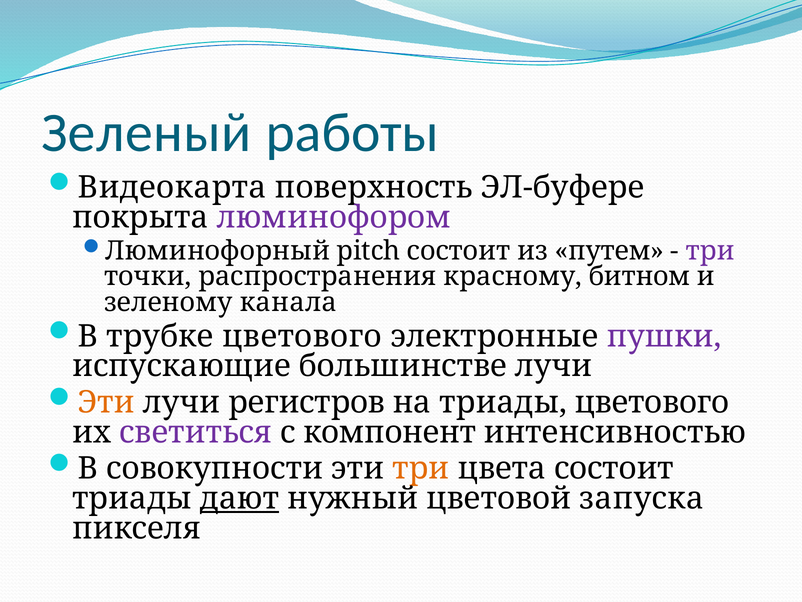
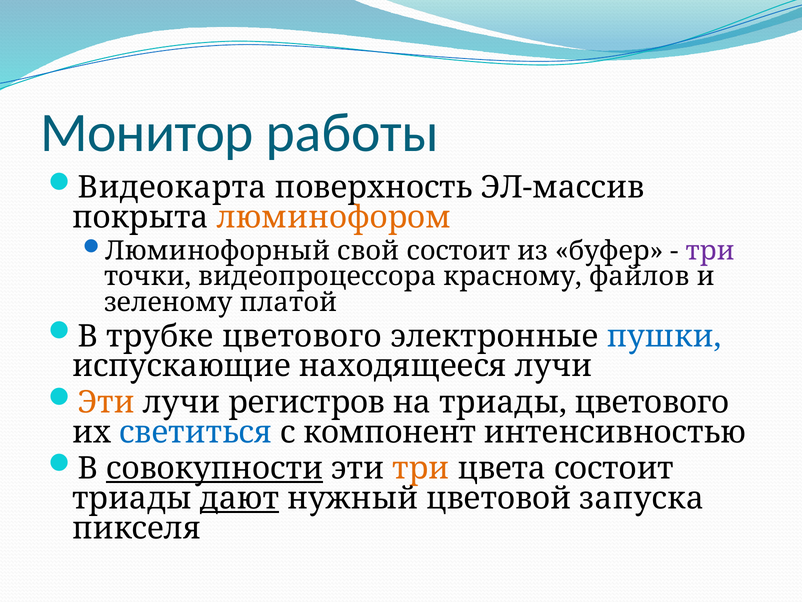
Зеленый: Зеленый -> Монитор (147, 133)
ЭЛ-буфере: ЭЛ-буфере -> ЭЛ-массив (563, 187)
люминофором colour: purple -> orange (334, 217)
pitch: pitch -> свой (368, 251)
путем: путем -> буфер (609, 251)
распространения: распространения -> видеопроцессора (317, 276)
битном: битном -> файлов (639, 276)
канала: канала -> платой (288, 302)
пушки colour: purple -> blue (664, 336)
большинстве: большинстве -> находящееся (403, 366)
светиться colour: purple -> blue (196, 432)
совокупности underline: none -> present (215, 468)
